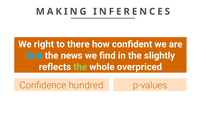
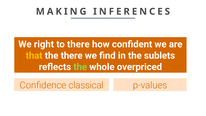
that colour: light blue -> yellow (34, 55)
the news: news -> there (72, 55)
slightly: slightly -> sublets (160, 55)
hundred: hundred -> classical (86, 85)
